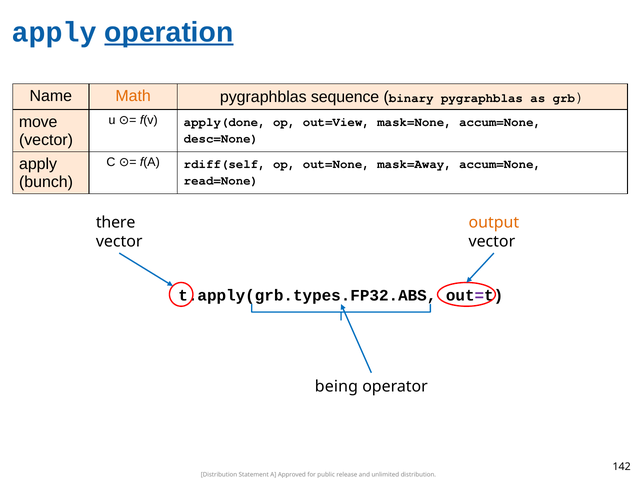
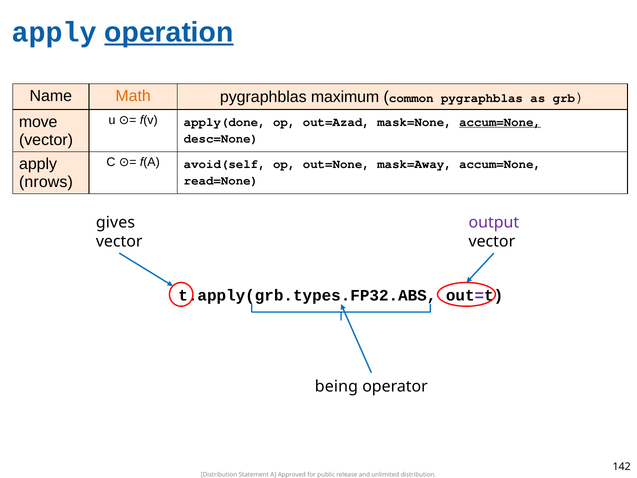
sequence: sequence -> maximum (345, 97)
binary: binary -> common (411, 98)
out=View: out=View -> out=Azad (336, 122)
accum=None underline: none -> present (500, 122)
rdiff(self: rdiff(self -> avoid(self (225, 164)
bunch: bunch -> nrows (46, 182)
there: there -> gives (115, 222)
output colour: orange -> purple (494, 222)
